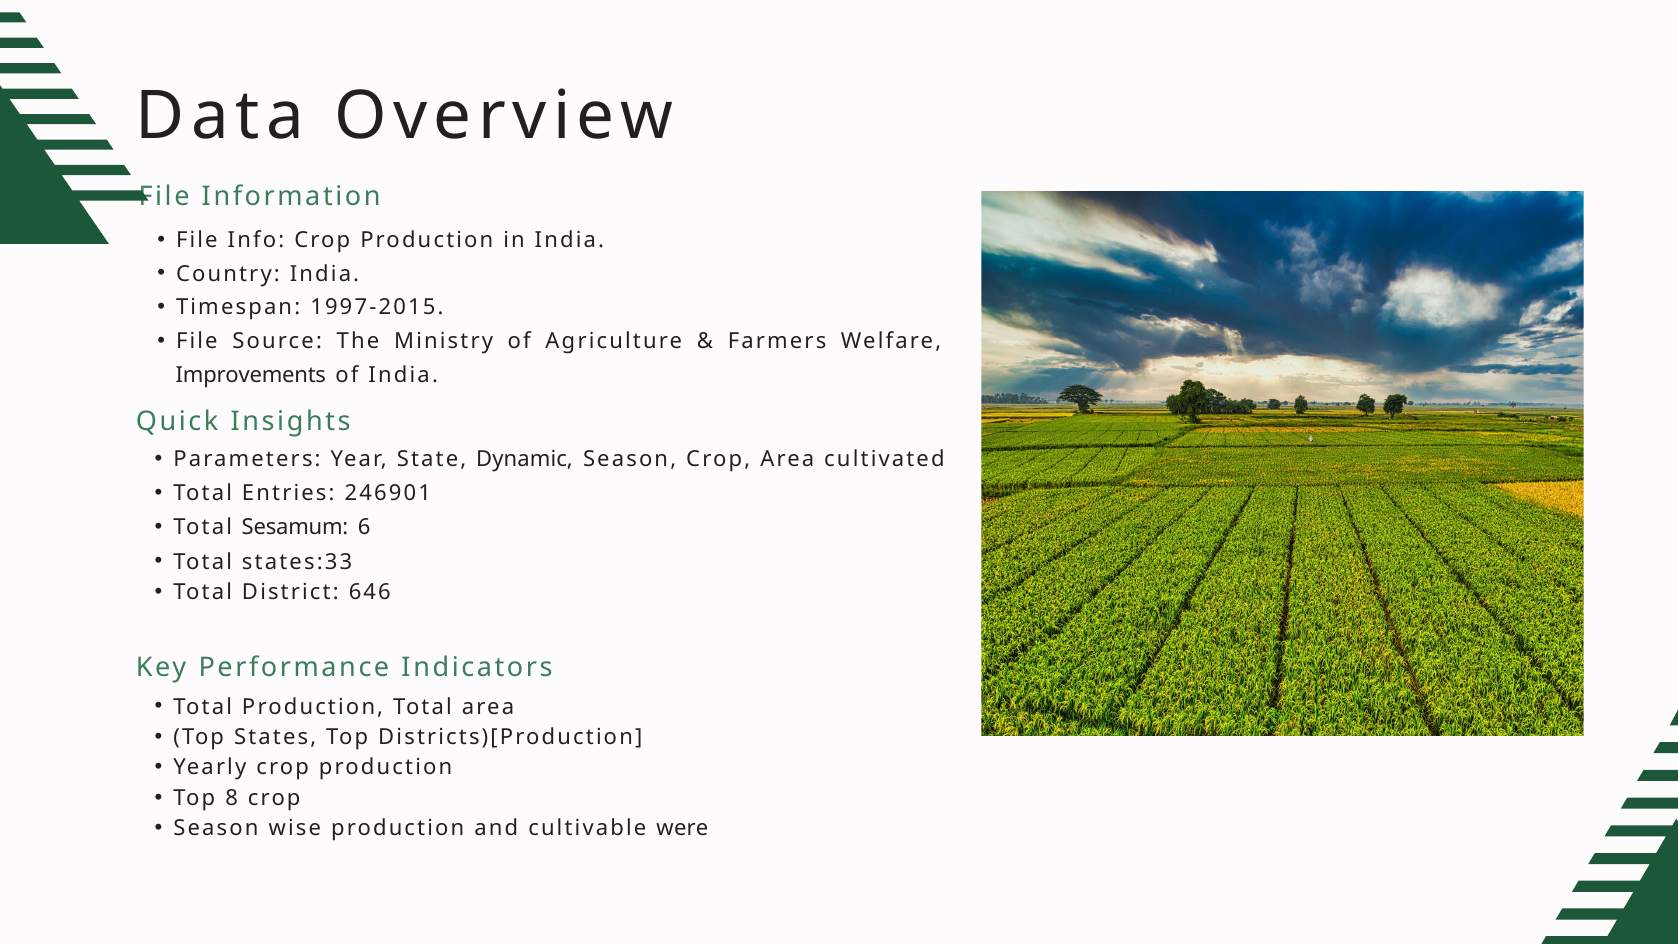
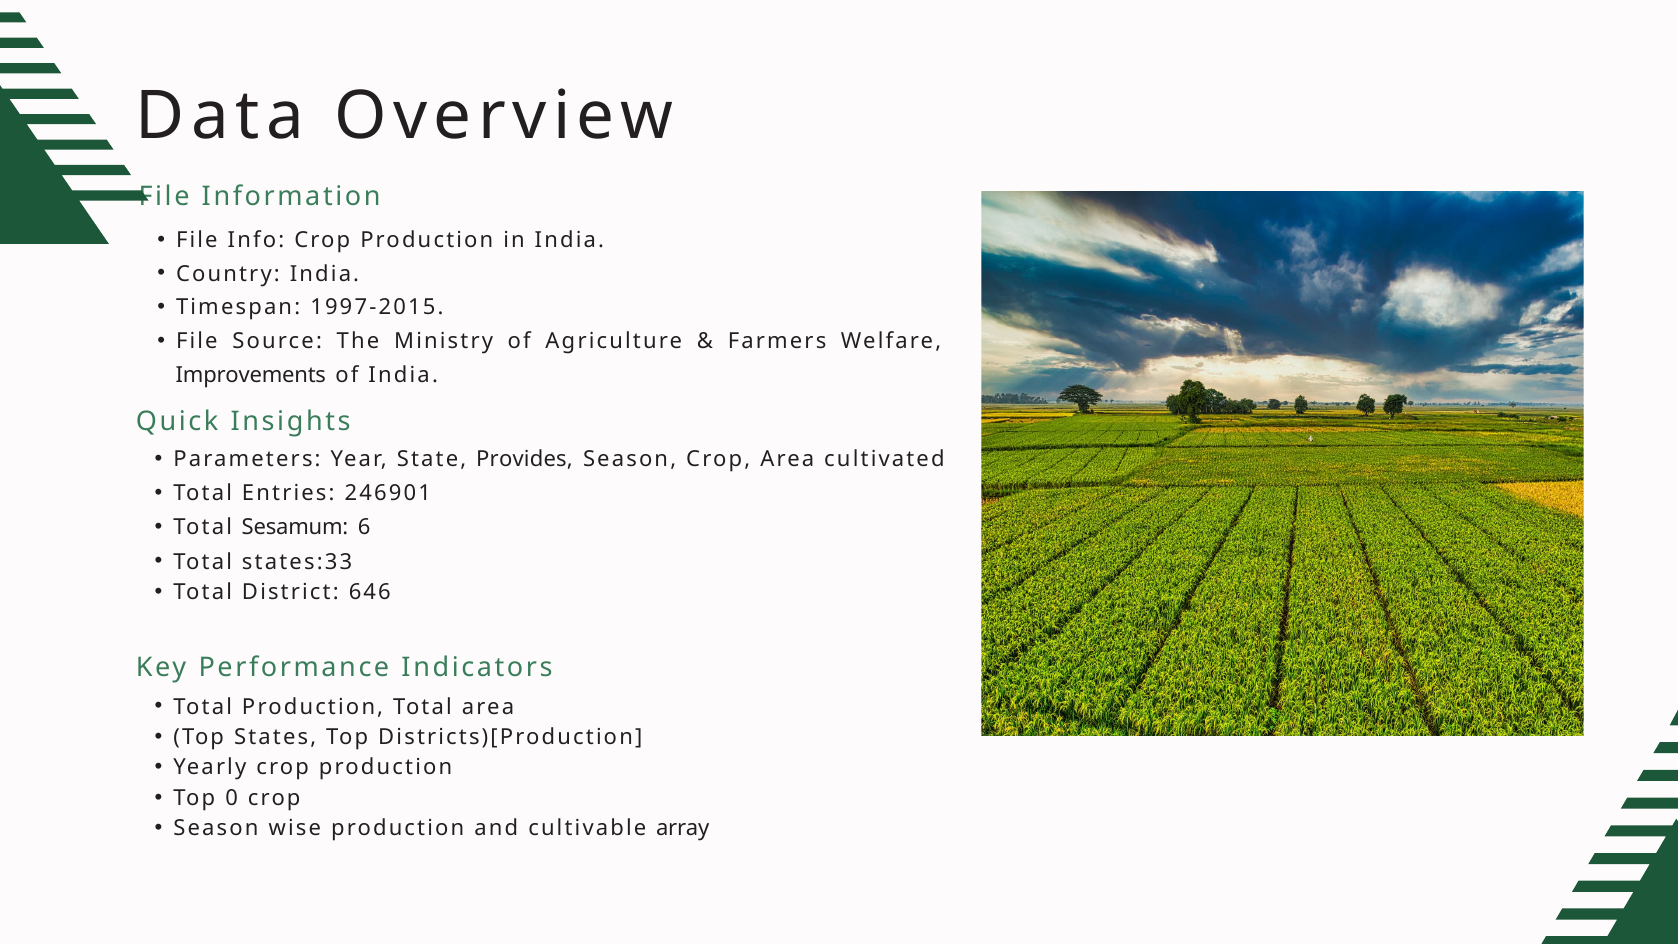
Dynamic: Dynamic -> Provides (525, 459)
8: 8 -> 0 (232, 798)
were: were -> array (683, 828)
